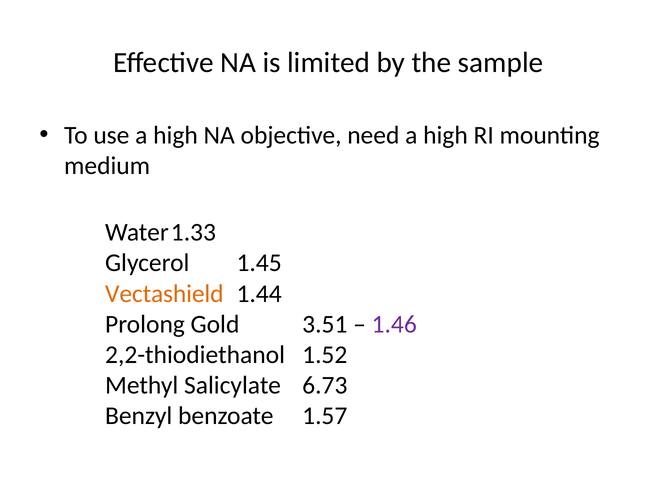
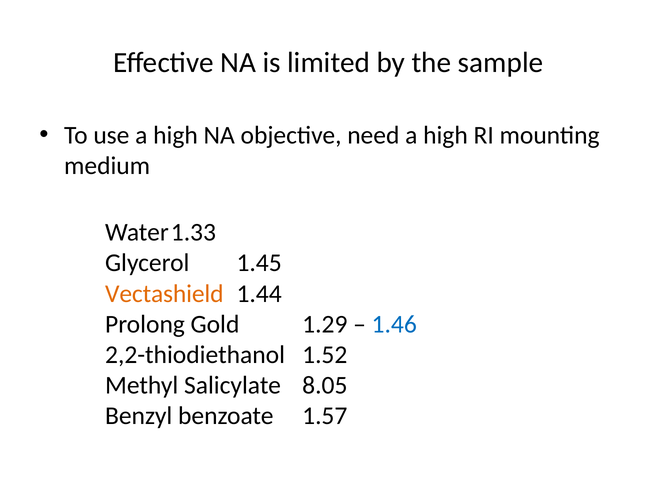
3.51: 3.51 -> 1.29 (325, 324)
1.46 colour: purple -> blue (394, 324)
6.73: 6.73 -> 8.05 (325, 385)
